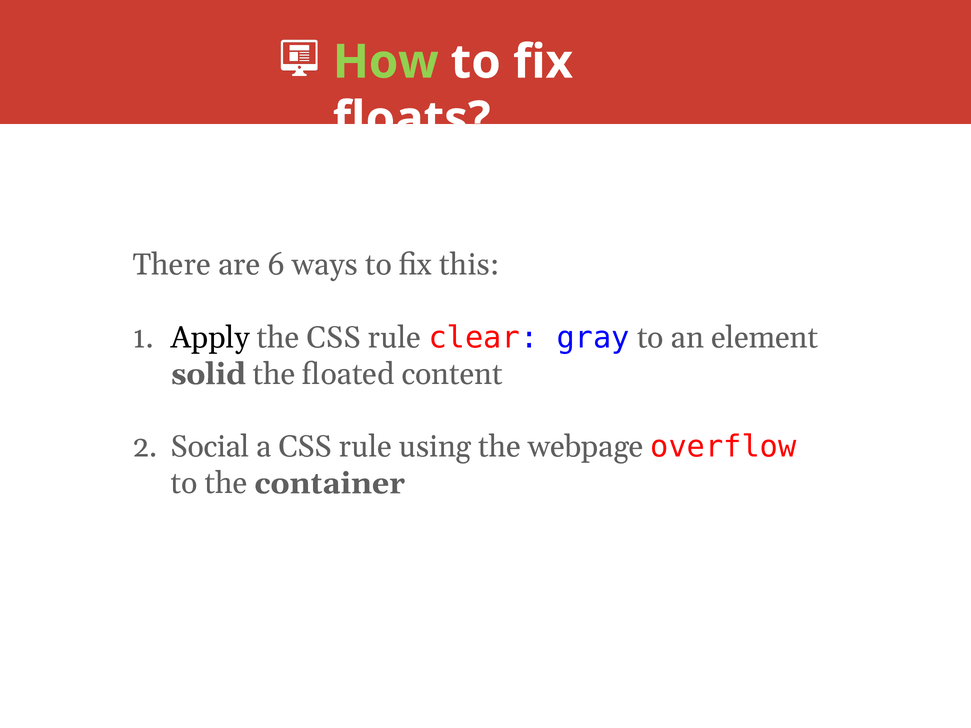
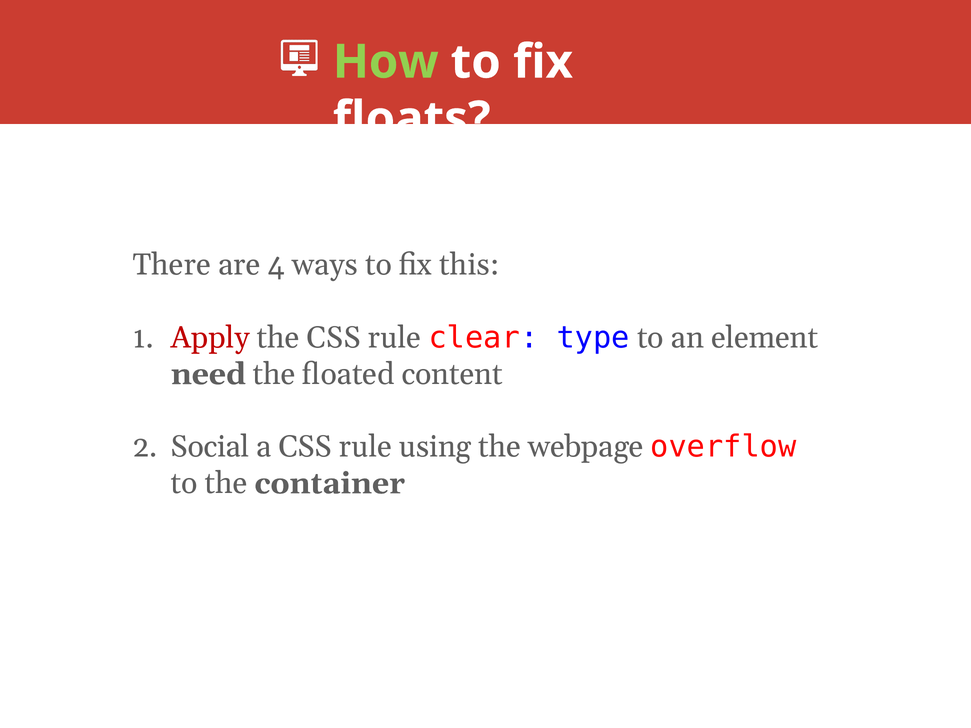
6: 6 -> 4 (276, 265)
Apply colour: black -> red (210, 338)
gray: gray -> type (593, 338)
solid: solid -> need (208, 374)
